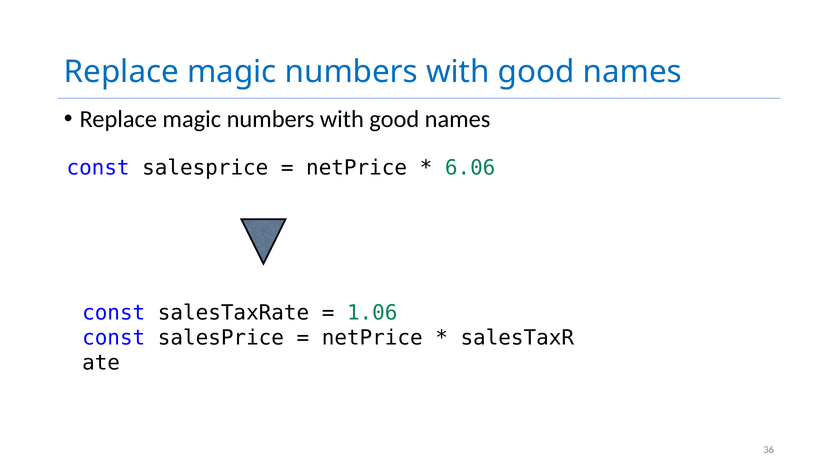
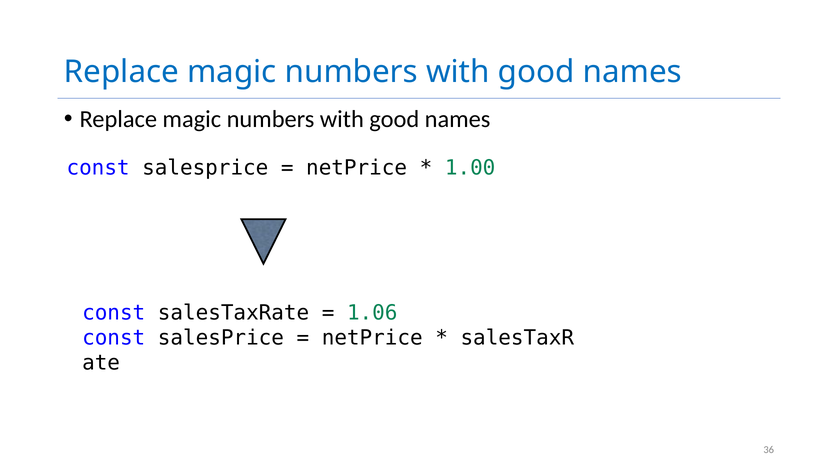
6.06: 6.06 -> 1.00 (470, 168)
